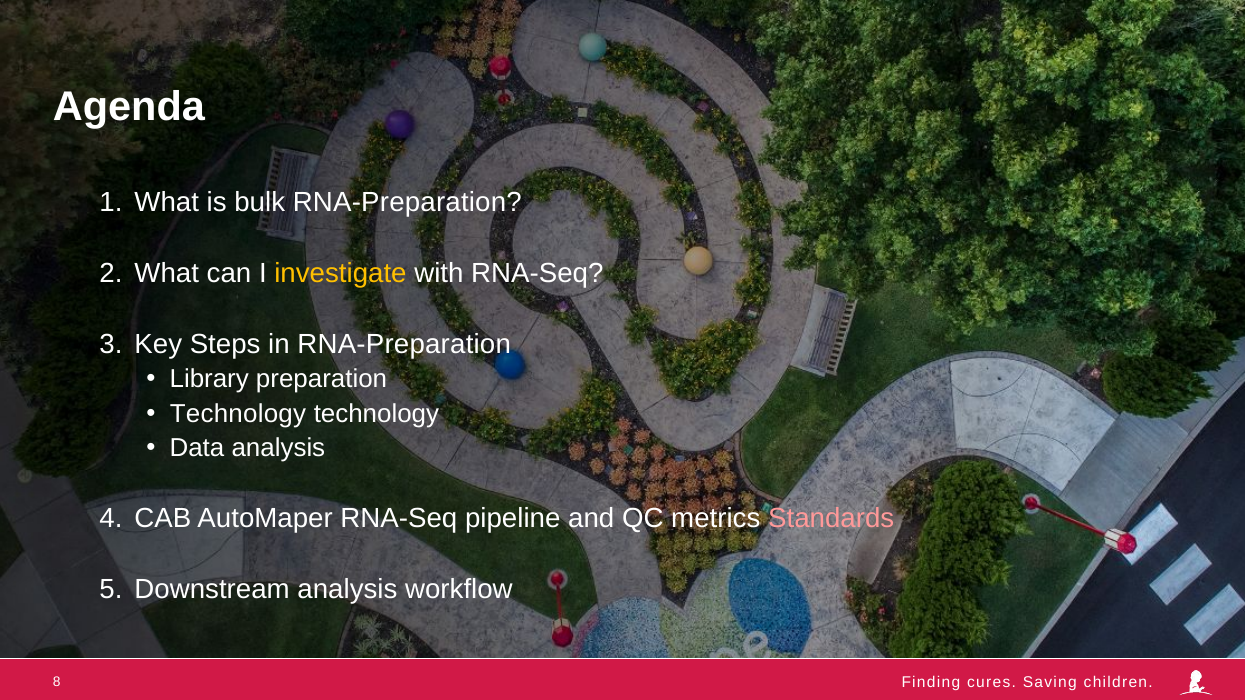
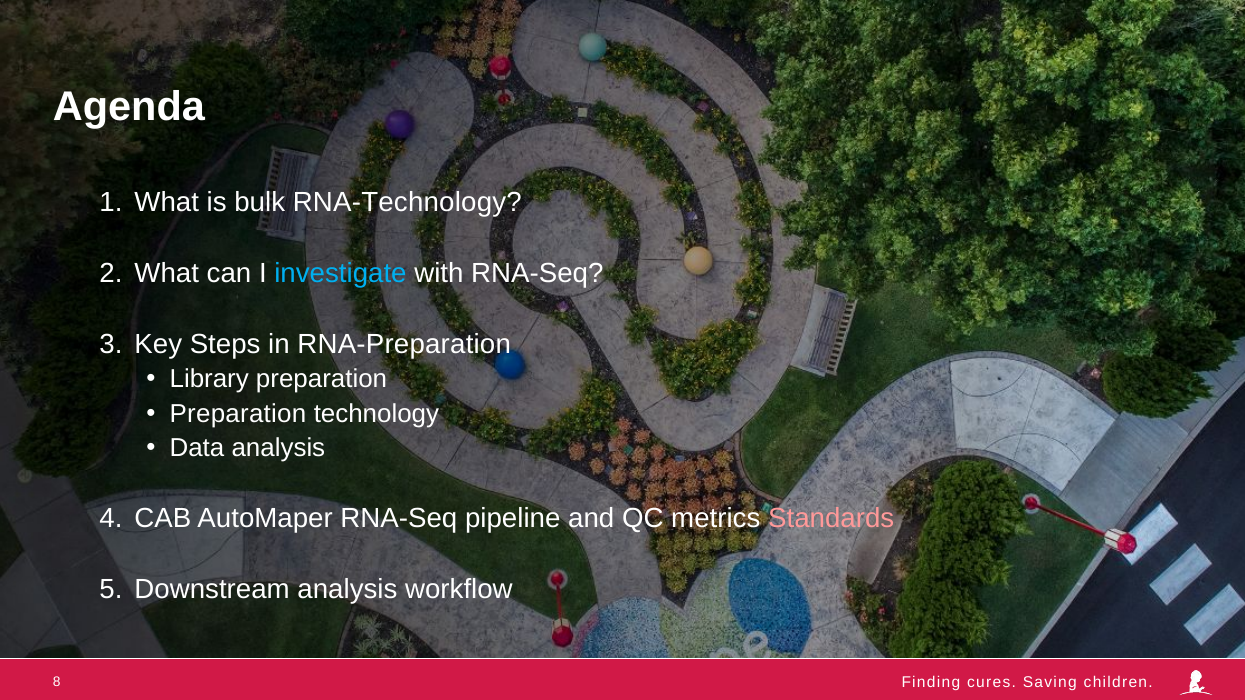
bulk RNA-Preparation: RNA-Preparation -> RNA-Technology (407, 203)
investigate colour: yellow -> light blue (340, 273)
Technology: Technology -> Preparation (238, 414)
